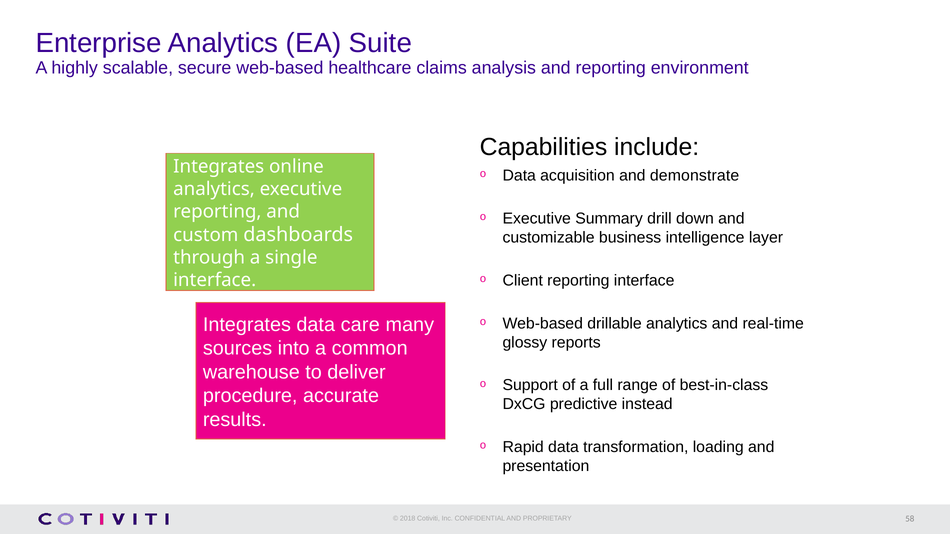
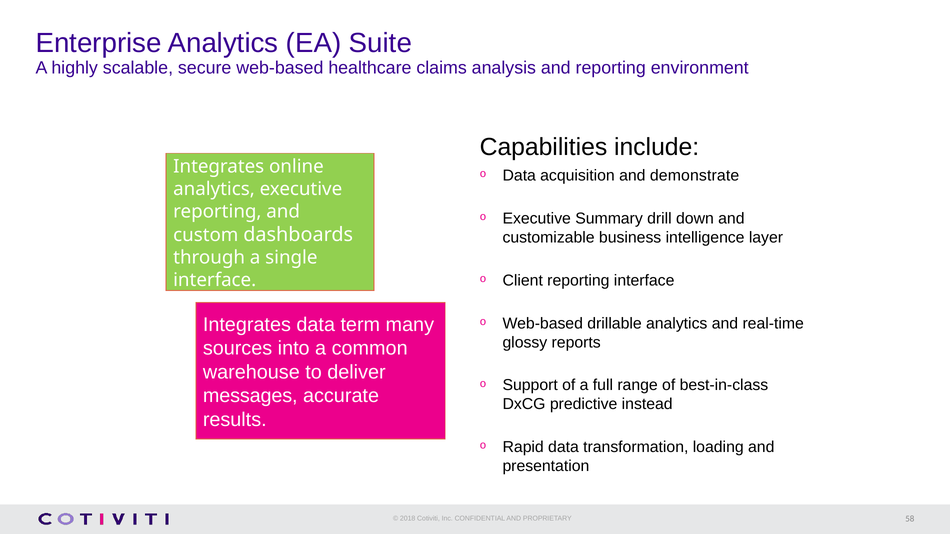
care: care -> term (360, 325)
procedure: procedure -> messages (250, 396)
